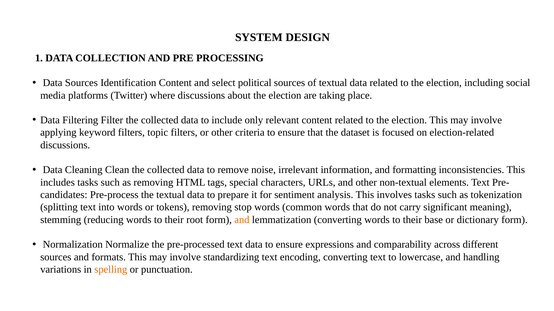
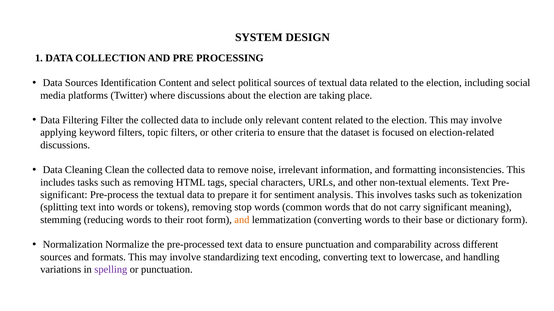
candidates: candidates -> significant (64, 195)
ensure expressions: expressions -> punctuation (330, 245)
spelling colour: orange -> purple (111, 270)
